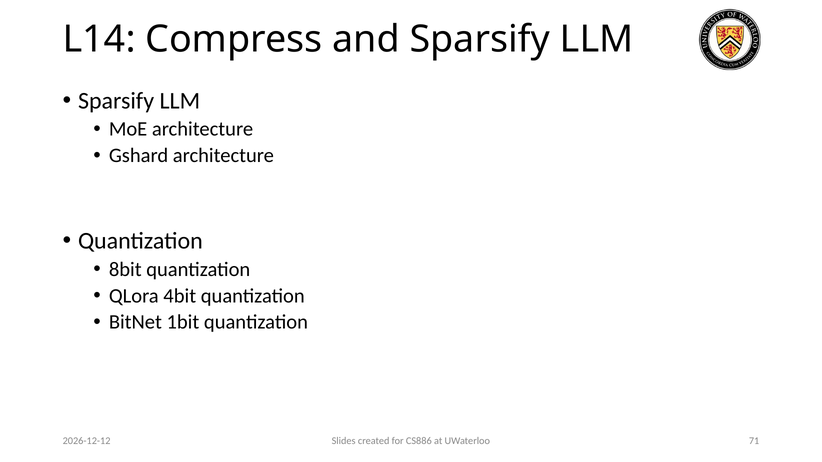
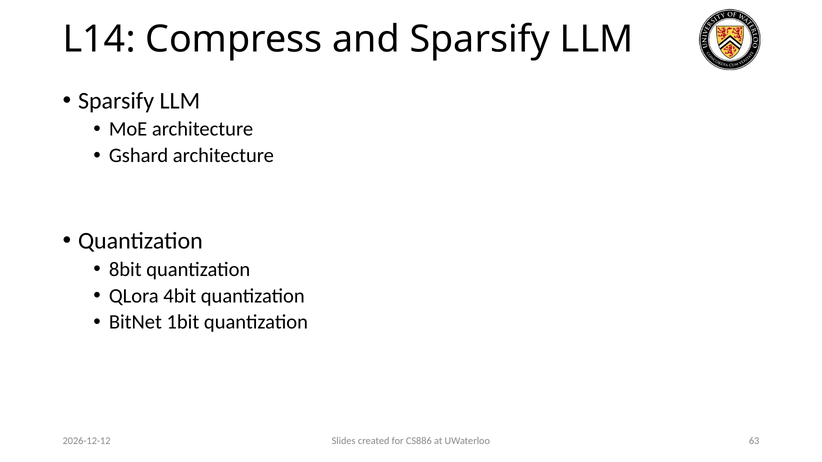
71: 71 -> 63 (754, 441)
